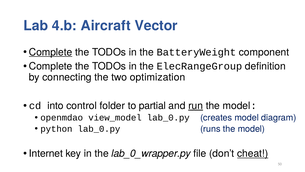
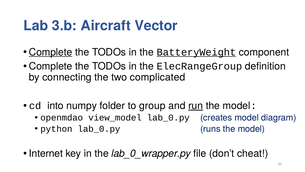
4.b: 4.b -> 3.b (64, 26)
BatteryWeight underline: none -> present (196, 52)
optimization: optimization -> complicated (158, 77)
control: control -> numpy (82, 106)
partial: partial -> group (152, 106)
cheat underline: present -> none (253, 153)
